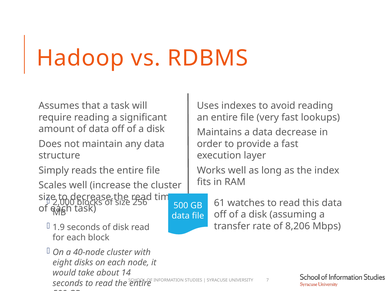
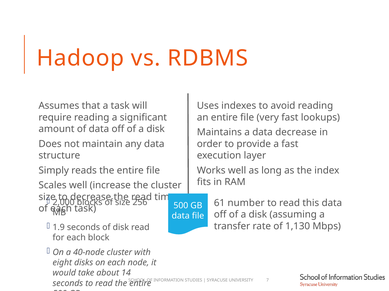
watches: watches -> number (246, 203)
8,206: 8,206 -> 1,130 (298, 227)
